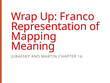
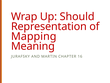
Franco: Franco -> Should (77, 17)
